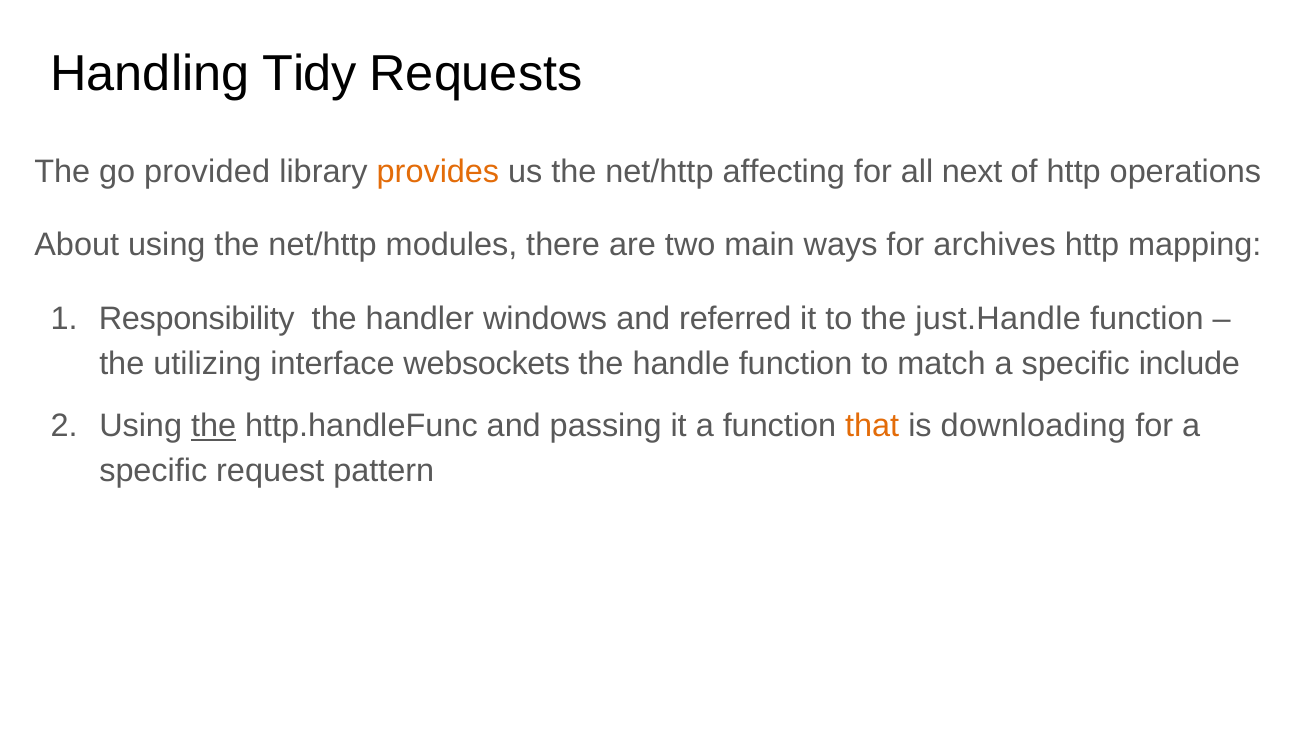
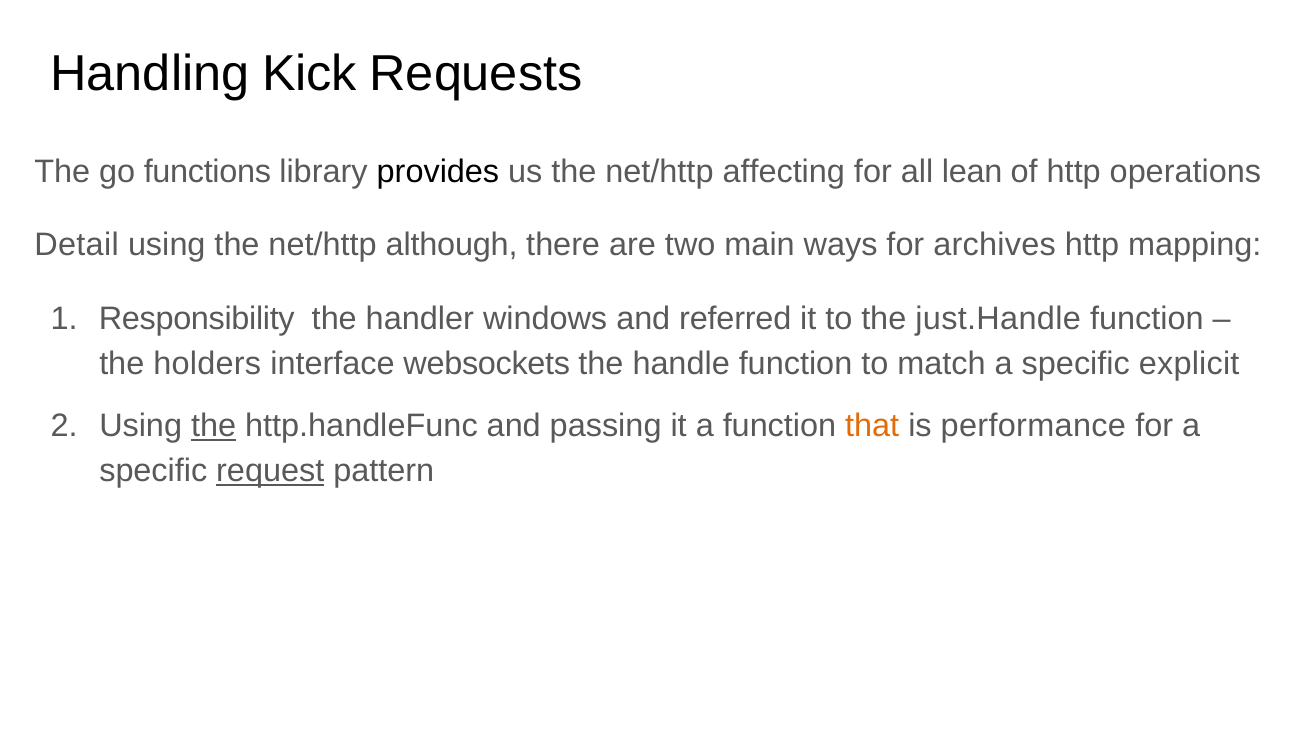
Tidy: Tidy -> Kick (310, 74)
provided: provided -> functions (207, 172)
provides colour: orange -> black (438, 172)
next: next -> lean (972, 172)
About: About -> Detail (77, 245)
modules: modules -> although (452, 245)
utilizing: utilizing -> holders (207, 364)
include: include -> explicit (1189, 364)
downloading: downloading -> performance (1033, 426)
request underline: none -> present (270, 471)
